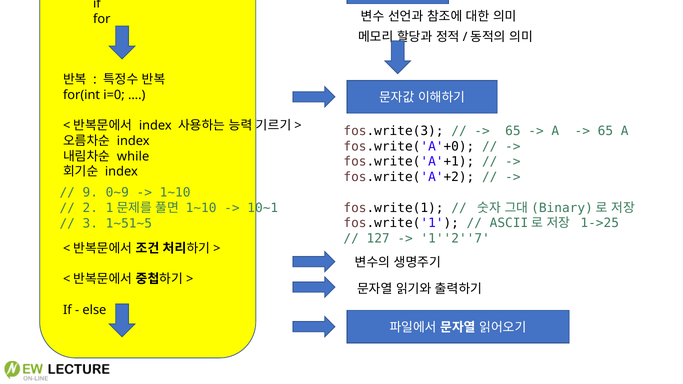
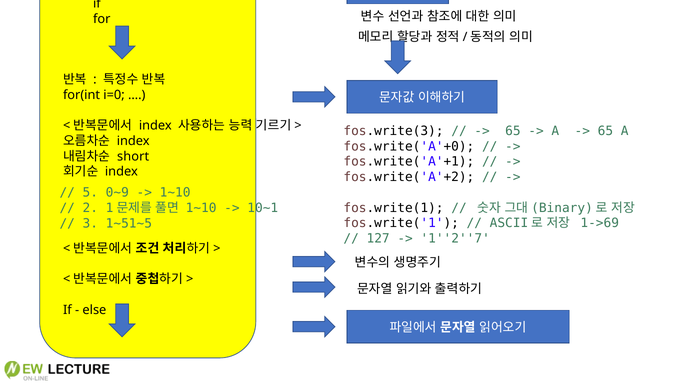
while: while -> short (133, 156)
9: 9 -> 5 (90, 193)
1->25: 1->25 -> 1->69 (600, 223)
